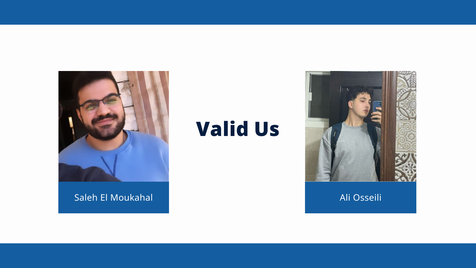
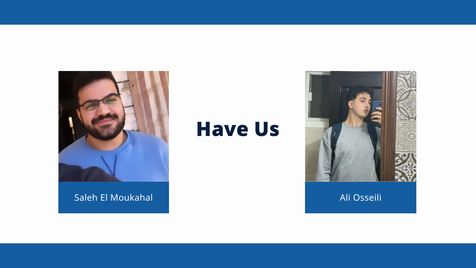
Valid: Valid -> Have (223, 130)
